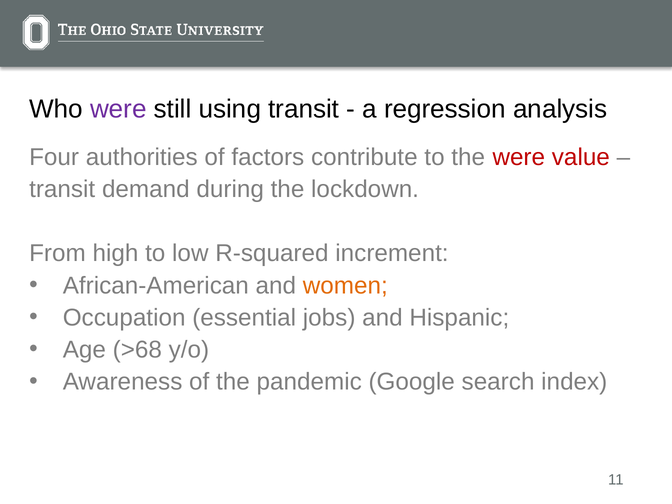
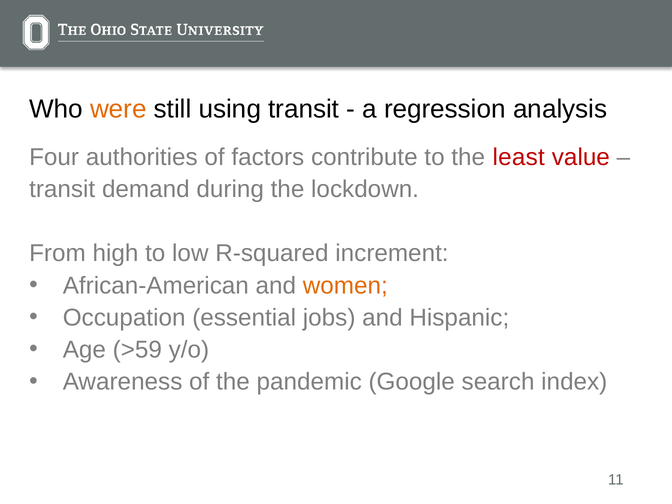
were colour: purple -> orange (118, 109)
the were: were -> least (519, 157)
>68: >68 -> >59 (137, 350)
